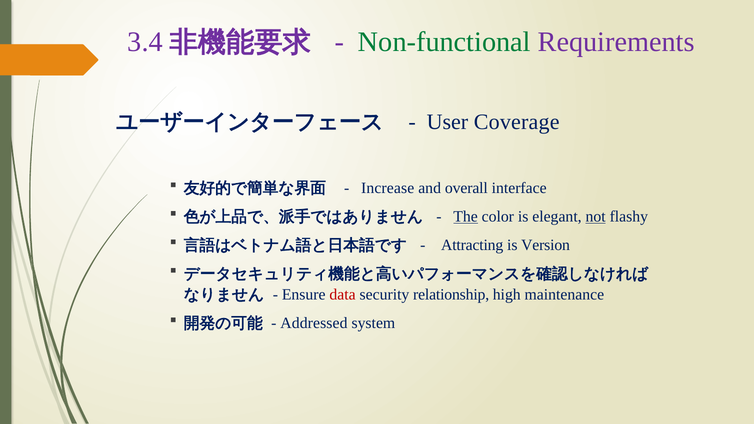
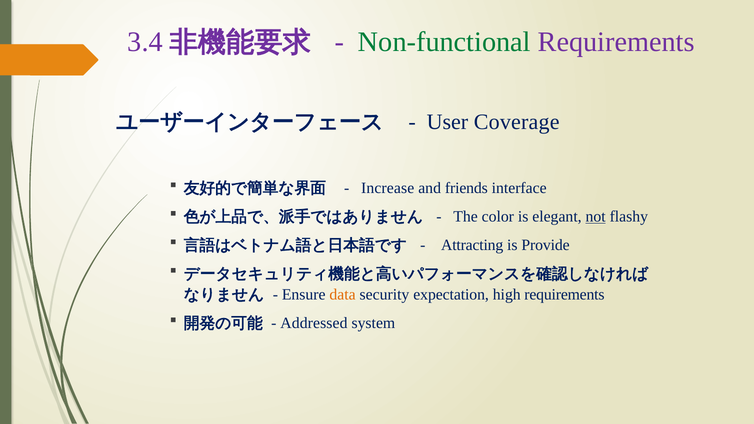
overall: overall -> friends (466, 188)
The underline: present -> none (466, 217)
Version: Version -> Provide (546, 245)
data colour: red -> orange (343, 295)
relationship: relationship -> expectation (451, 295)
high maintenance: maintenance -> requirements (564, 295)
